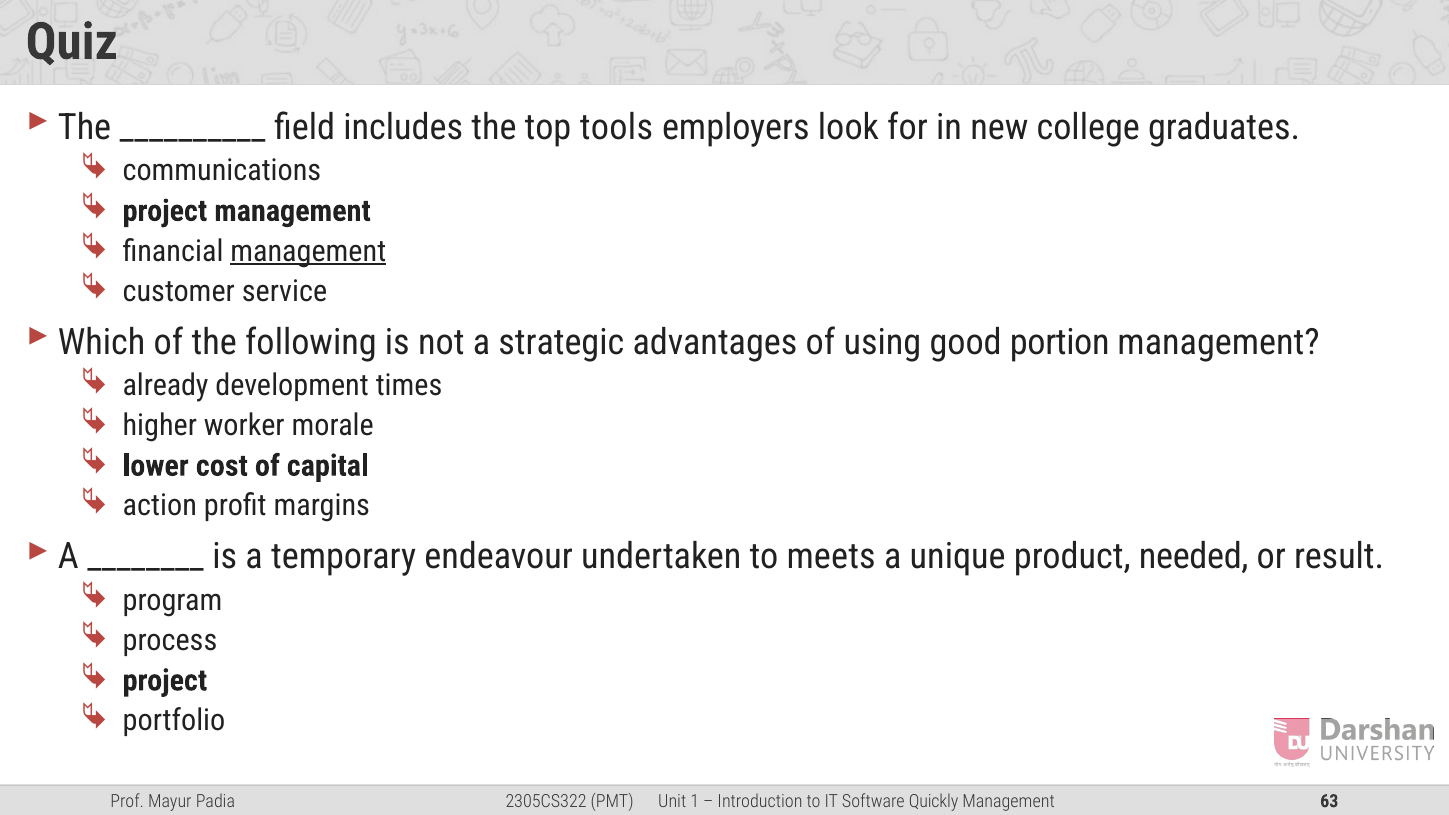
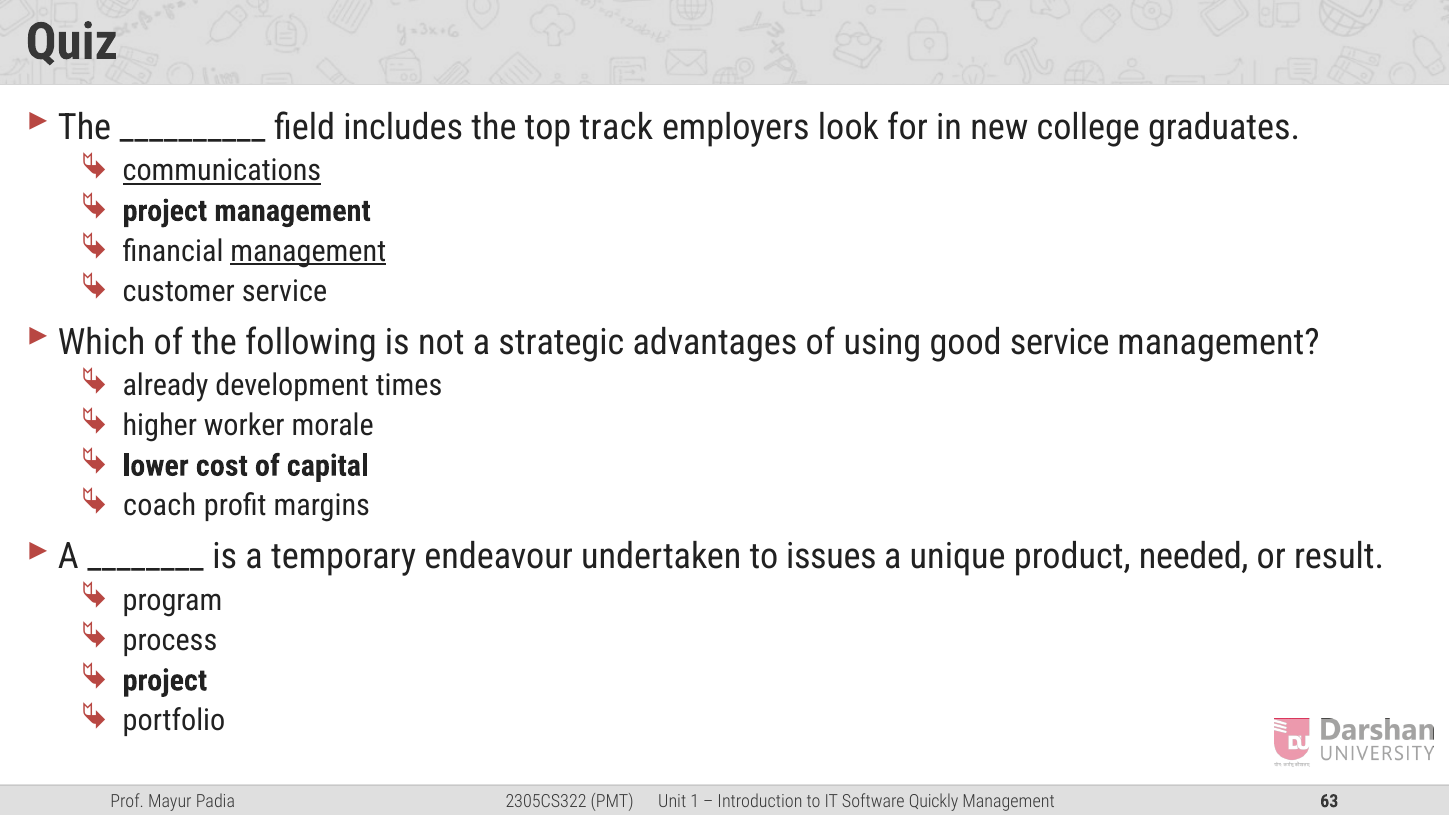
tools: tools -> track (616, 127)
communications underline: none -> present (222, 171)
good portion: portion -> service (1060, 342)
action: action -> coach (160, 506)
meets: meets -> issues (831, 557)
